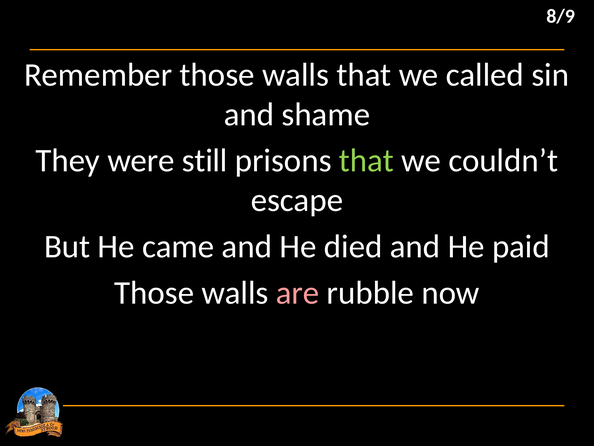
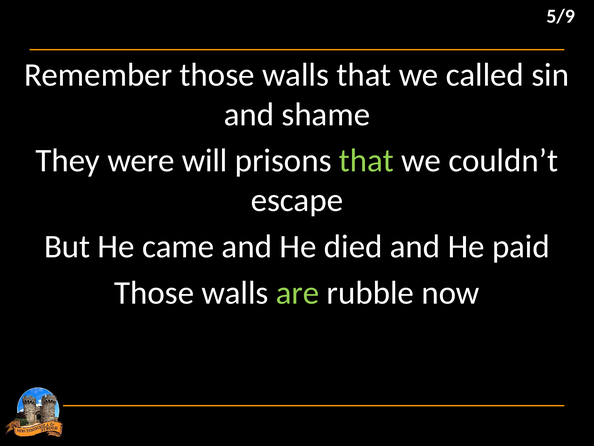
8/9: 8/9 -> 5/9 (561, 16)
still: still -> will (205, 161)
are colour: pink -> light green (298, 292)
